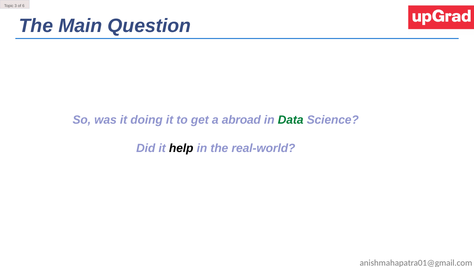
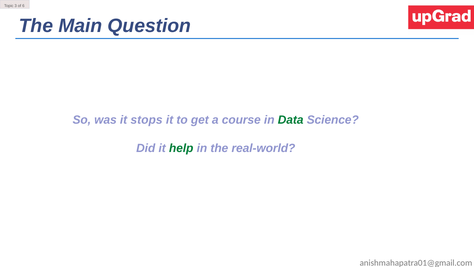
doing: doing -> stops (147, 120)
abroad: abroad -> course (241, 120)
help colour: black -> green (181, 148)
